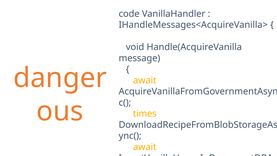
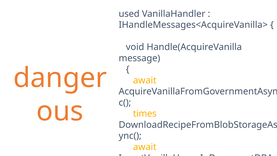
code: code -> used (129, 14)
